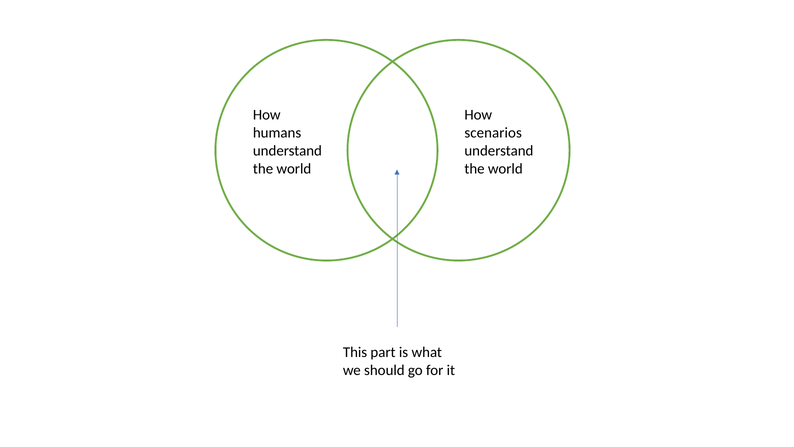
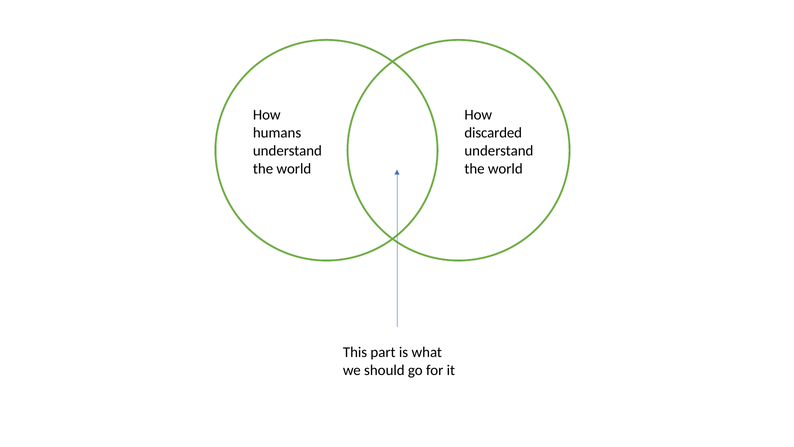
scenarios: scenarios -> discarded (493, 133)
